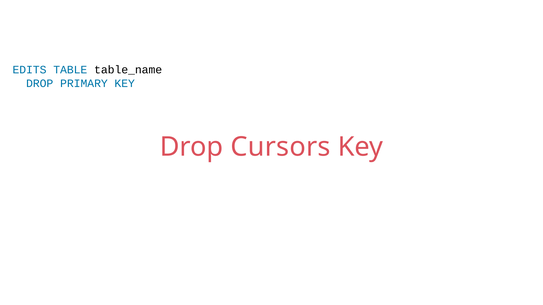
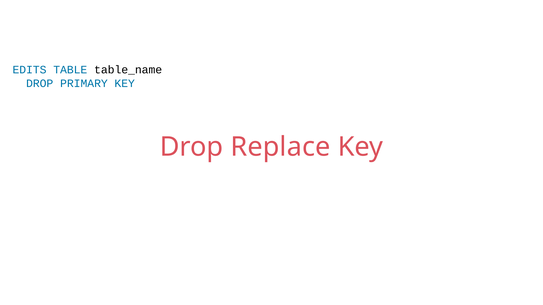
Cursors: Cursors -> Replace (280, 147)
